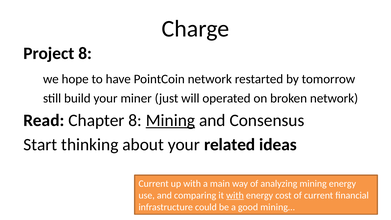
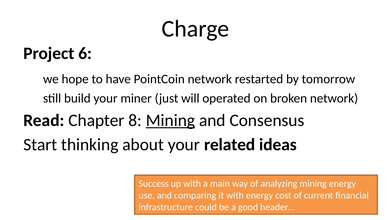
Project 8: 8 -> 6 (85, 53)
Current: Current -> Success (154, 184)
with underline: present -> none (235, 195)
mining…: mining… -> header… (278, 207)
